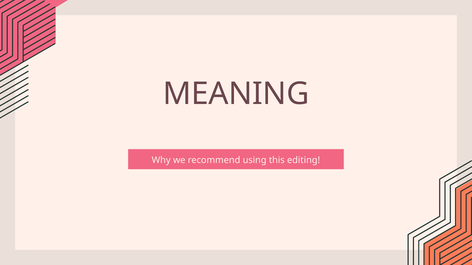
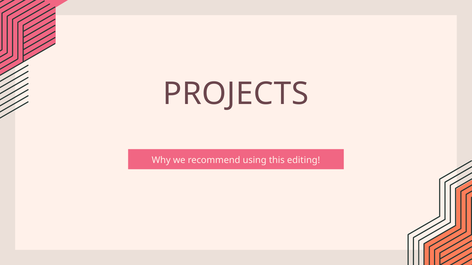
MEANING: MEANING -> PROJECTS (236, 94)
